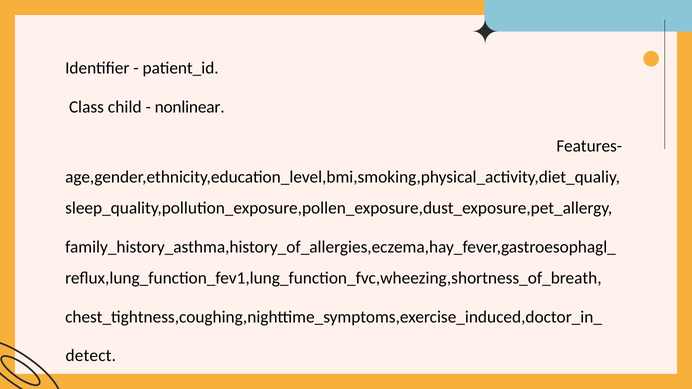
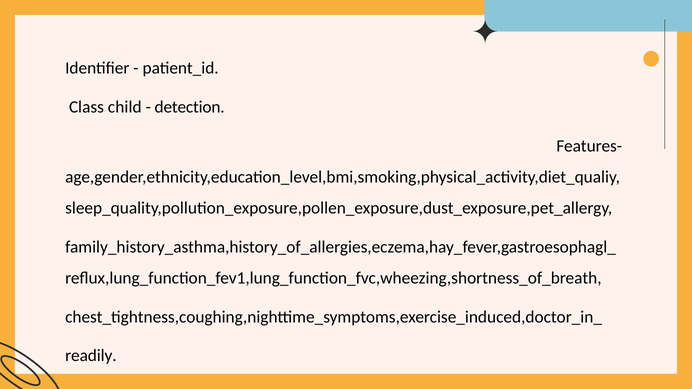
nonlinear: nonlinear -> detection (190, 107)
detect: detect -> readily (91, 356)
